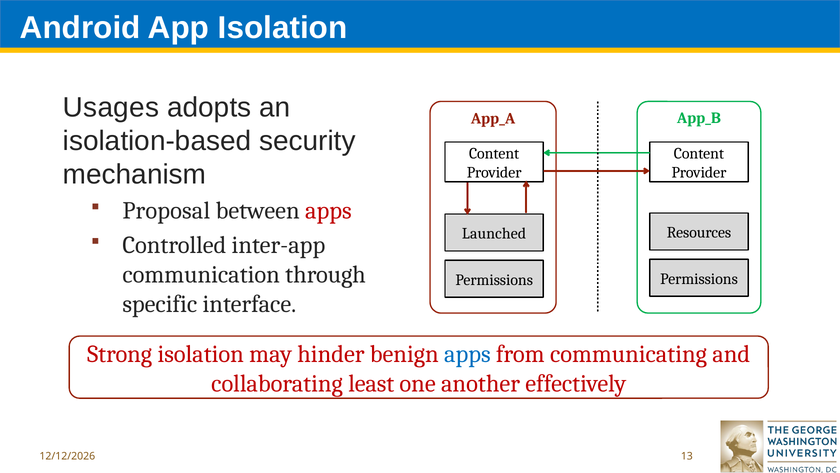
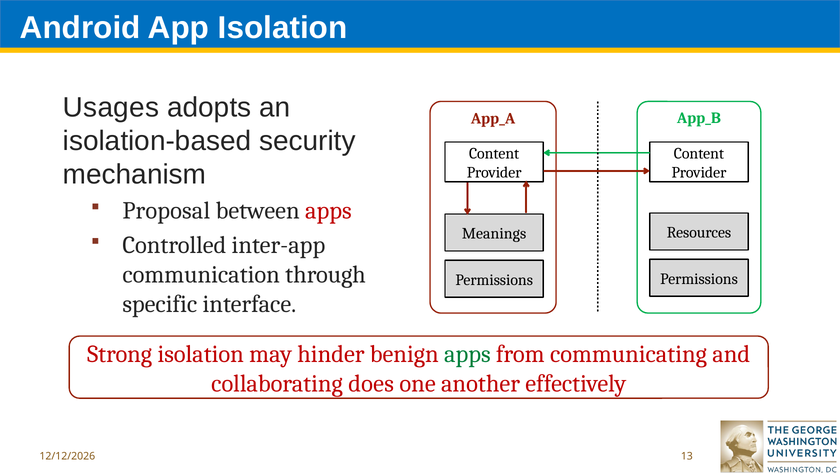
Launched: Launched -> Meanings (494, 233)
apps colour: blue -> green (467, 354)
least: least -> does (371, 383)
